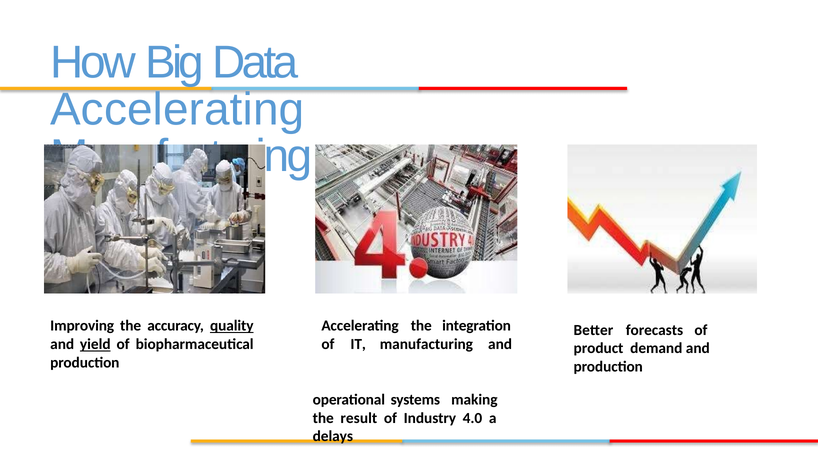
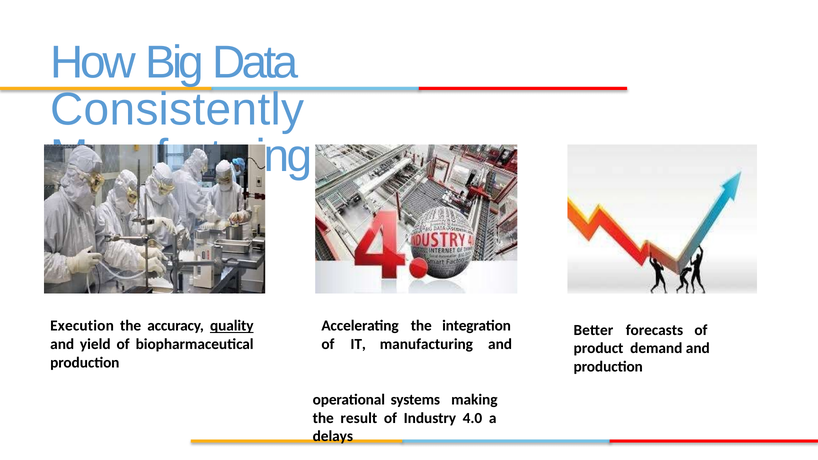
Accelerating: Accelerating -> Consistently (177, 109)
Improving: Improving -> Execution (82, 326)
yield underline: present -> none (95, 344)
